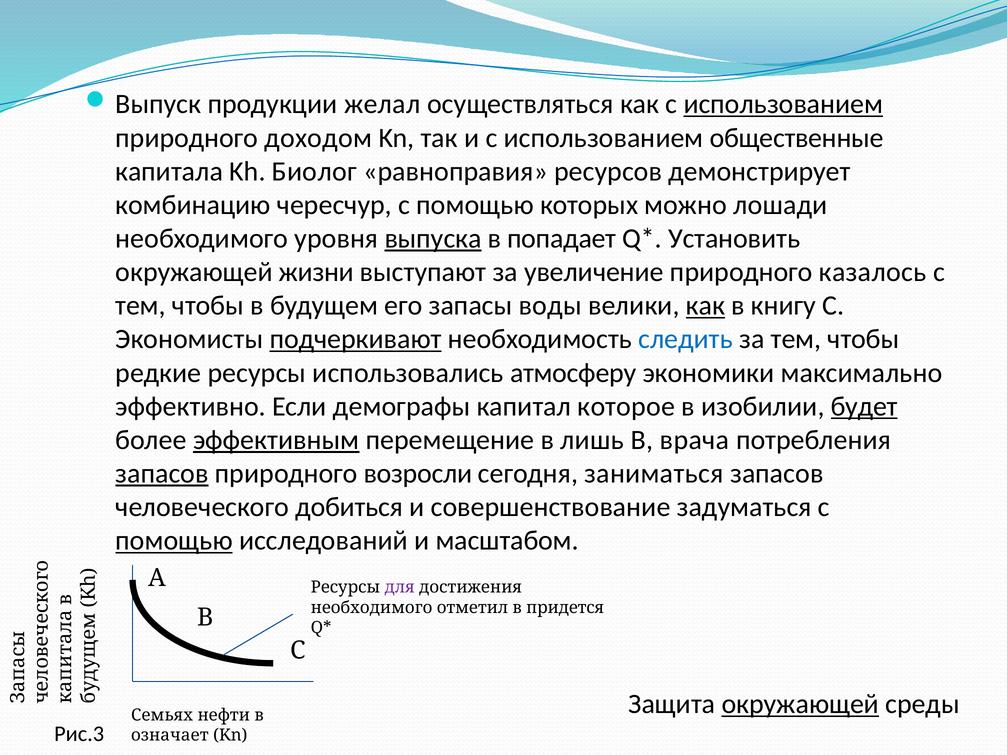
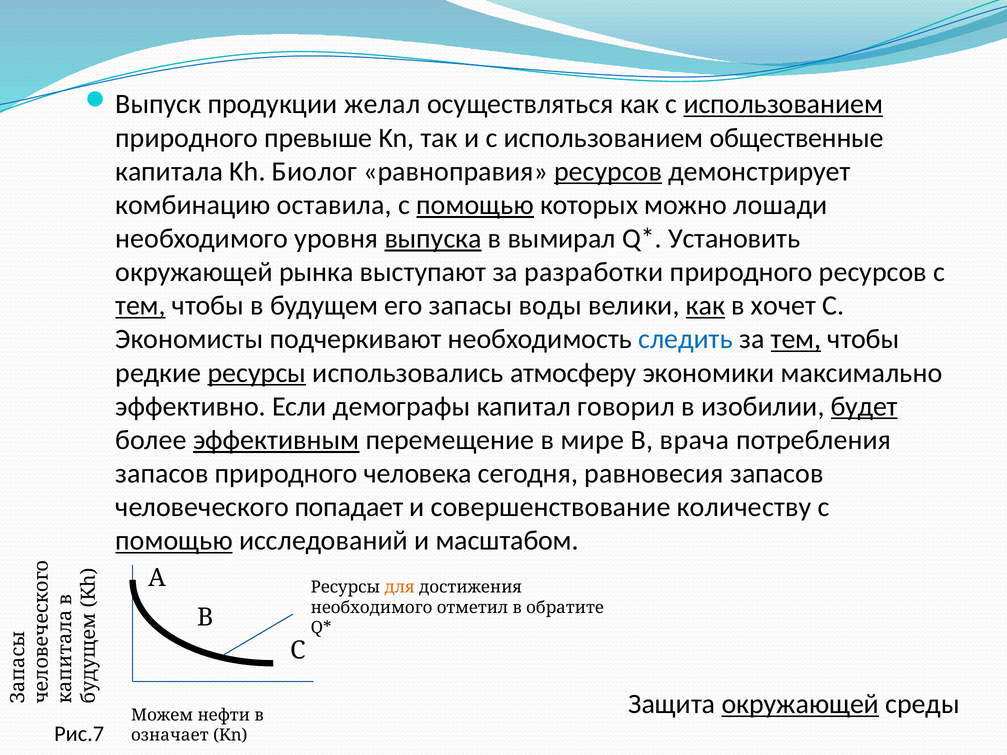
доходом: доходом -> превыше (318, 138)
ресурсов underline: none -> present (608, 171)
чересчур: чересчур -> оставила (334, 205)
помощью underline: none -> present (475, 205)
попадает: попадает -> вымирал (562, 239)
жизни: жизни -> рынка (316, 272)
увеличение: увеличение -> разработки (594, 272)
природного казалось: казалось -> ресурсов (873, 272)
тем underline: none -> present (141, 306)
книгу: книгу -> хочет (783, 306)
подчеркивают underline: present -> none (356, 339)
тем underline: none -> present (796, 339)
ресурсы underline: none -> present (257, 373)
которое: которое -> говорил (626, 406)
лишь: лишь -> мире (592, 440)
запасов underline: present -> none (162, 474)
возросли: возросли -> человека (418, 474)
заниматься: заниматься -> равновесия (654, 474)
добиться: добиться -> попадает (349, 507)
задуматься: задуматься -> количеству (744, 507)
для colour: purple -> orange (400, 588)
придется: придется -> обратите (565, 608)
Семьях: Семьях -> Можем (162, 715)
Рис.3: Рис.3 -> Рис.7 (79, 734)
